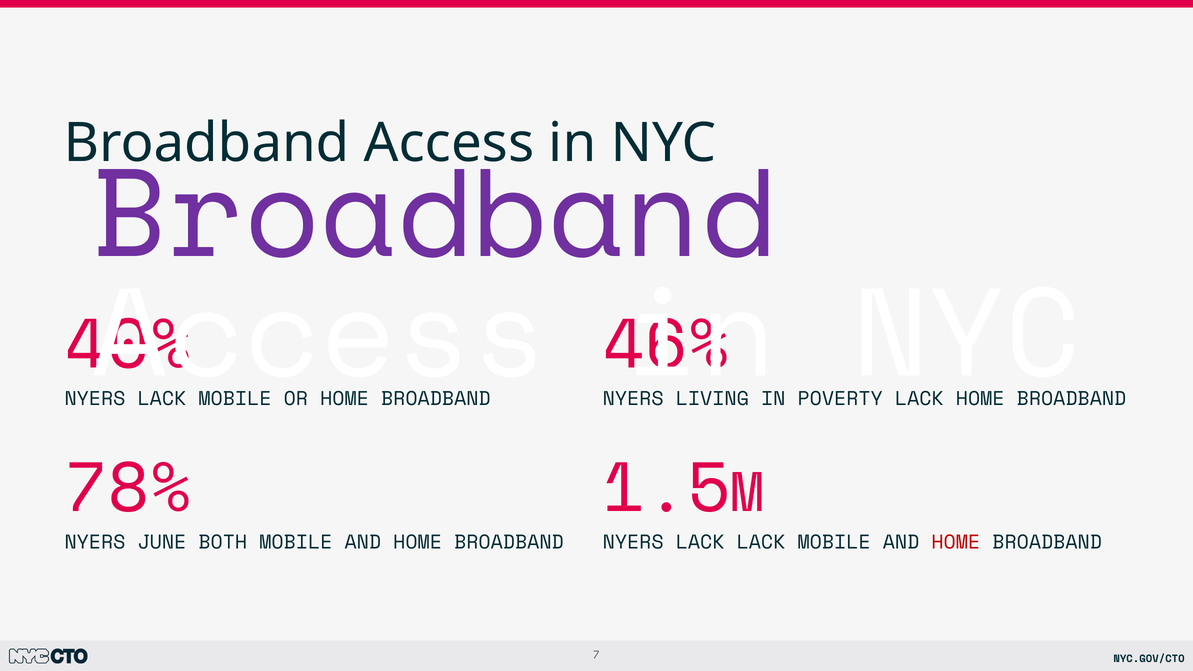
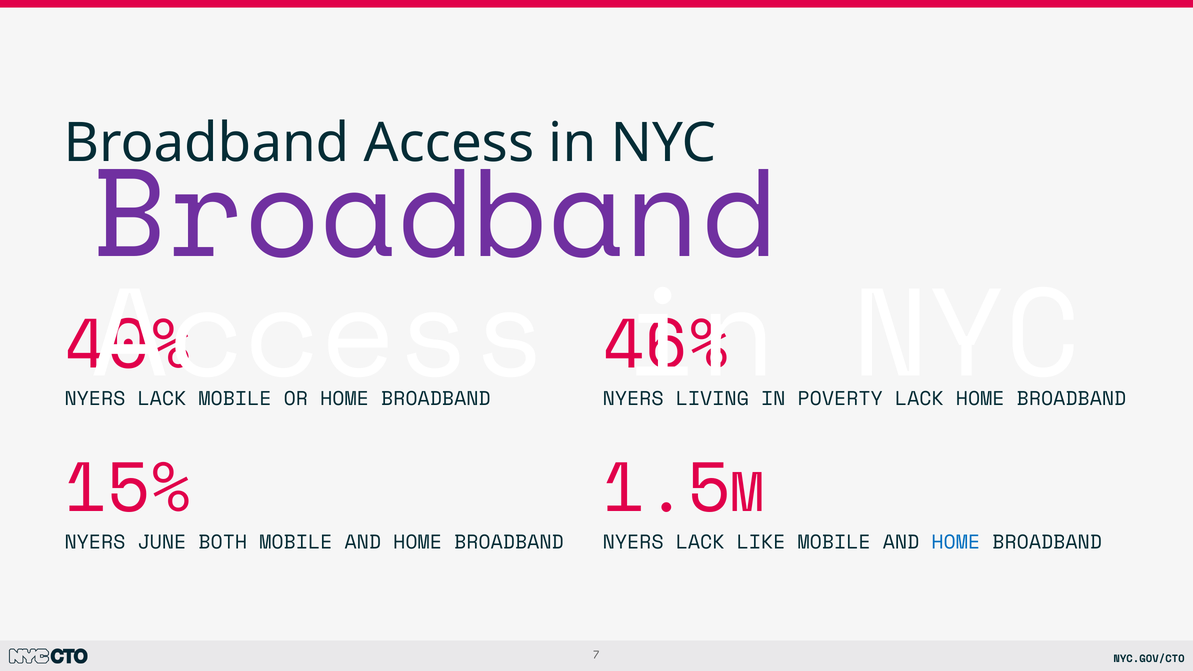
78%: 78% -> 15% (128, 488)
LACK LACK: LACK -> LIKE (761, 542)
HOME colour: red -> blue (956, 542)
